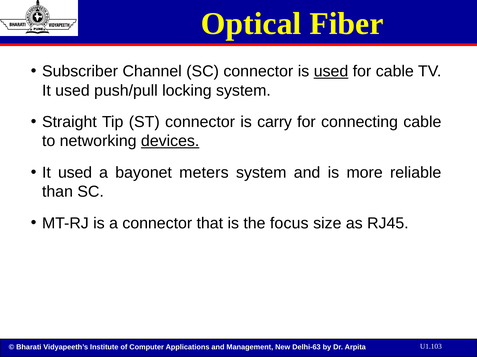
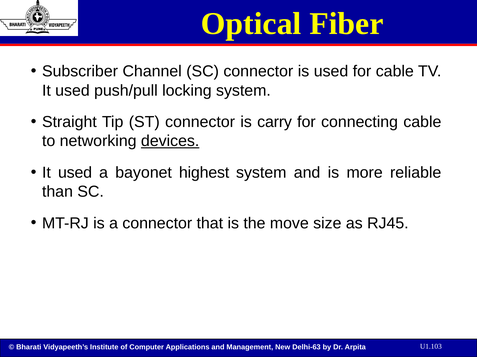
used underline: present -> none (331, 72)
meters: meters -> highest (204, 173)
focus: focus -> move (289, 224)
